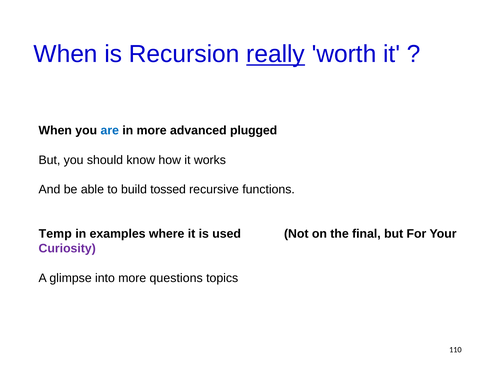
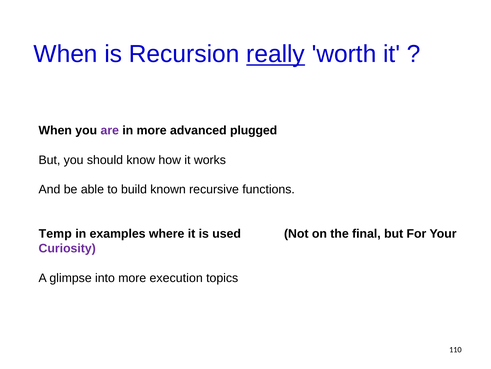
are colour: blue -> purple (110, 130)
tossed: tossed -> known (168, 189)
questions: questions -> execution (176, 277)
